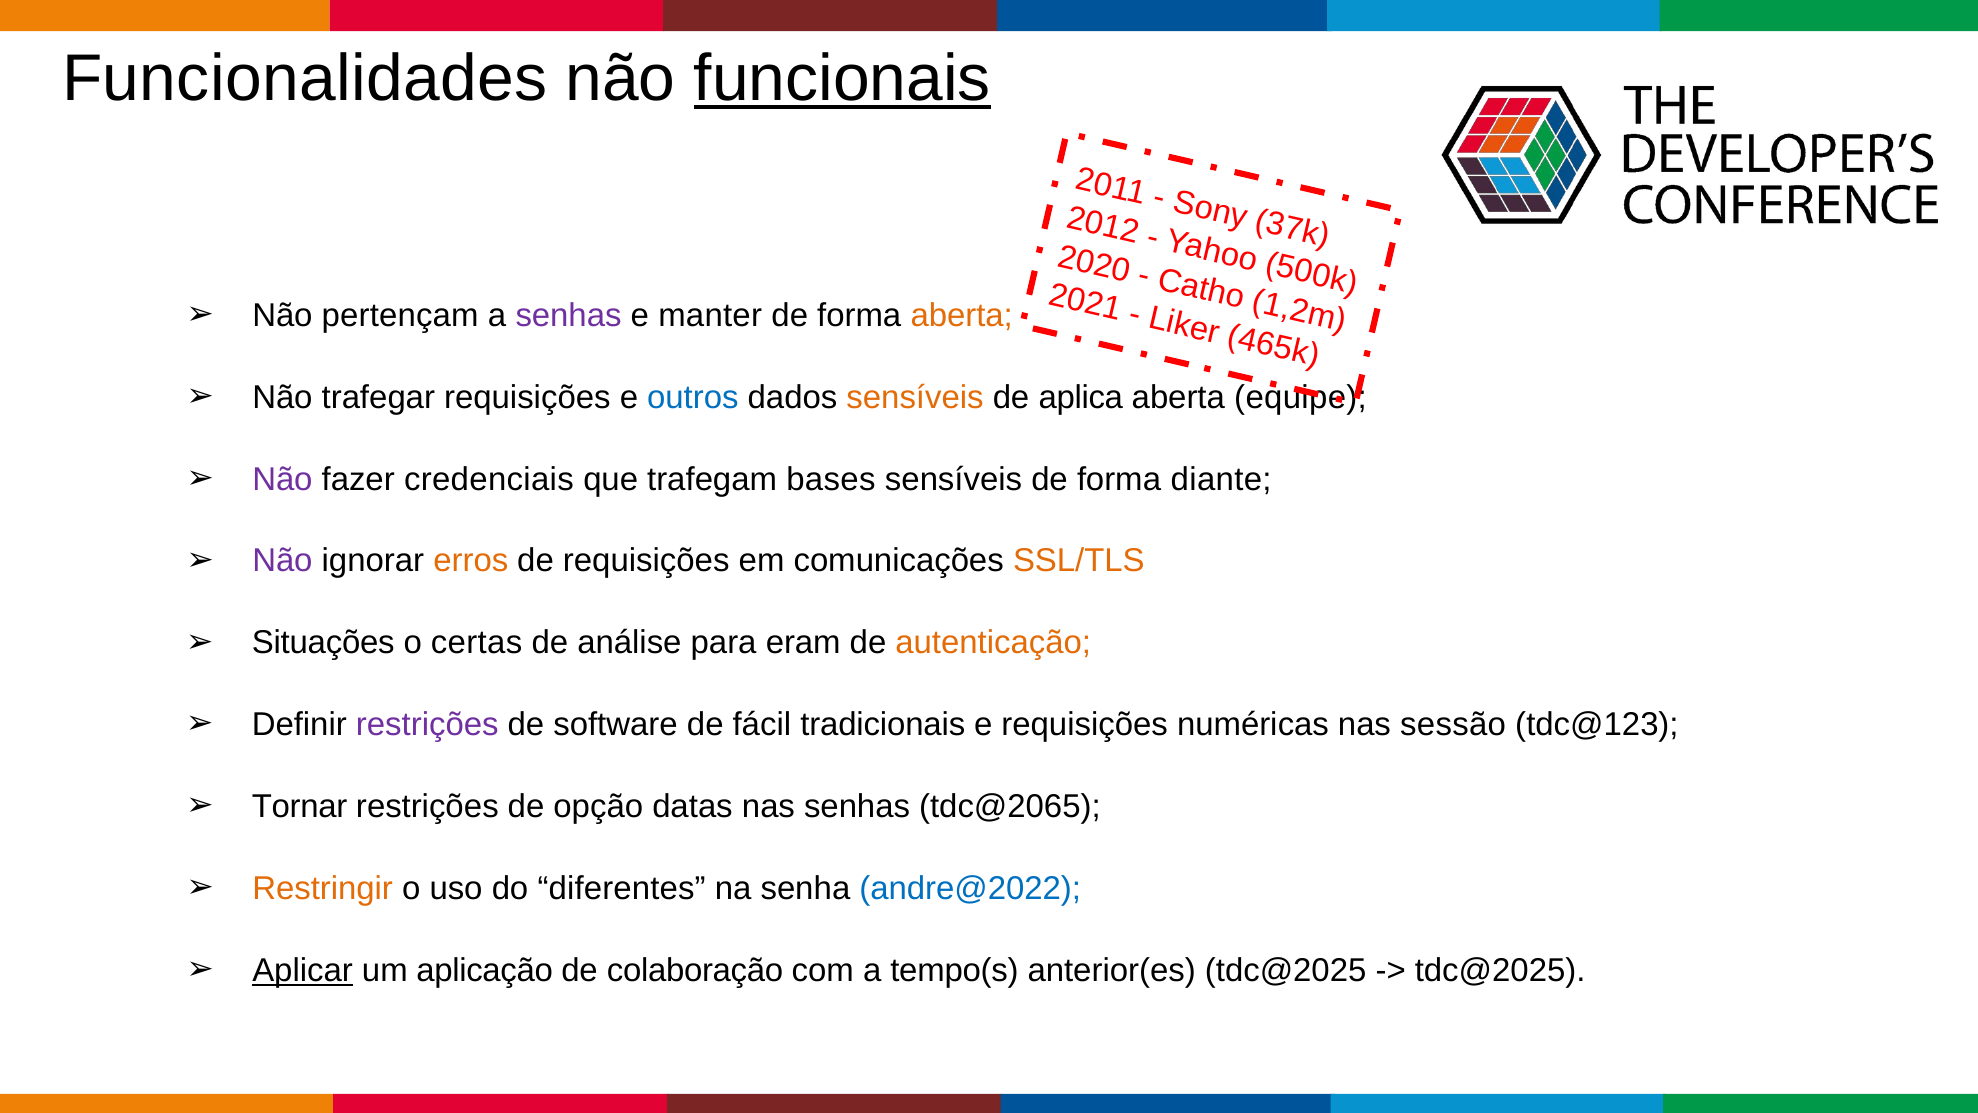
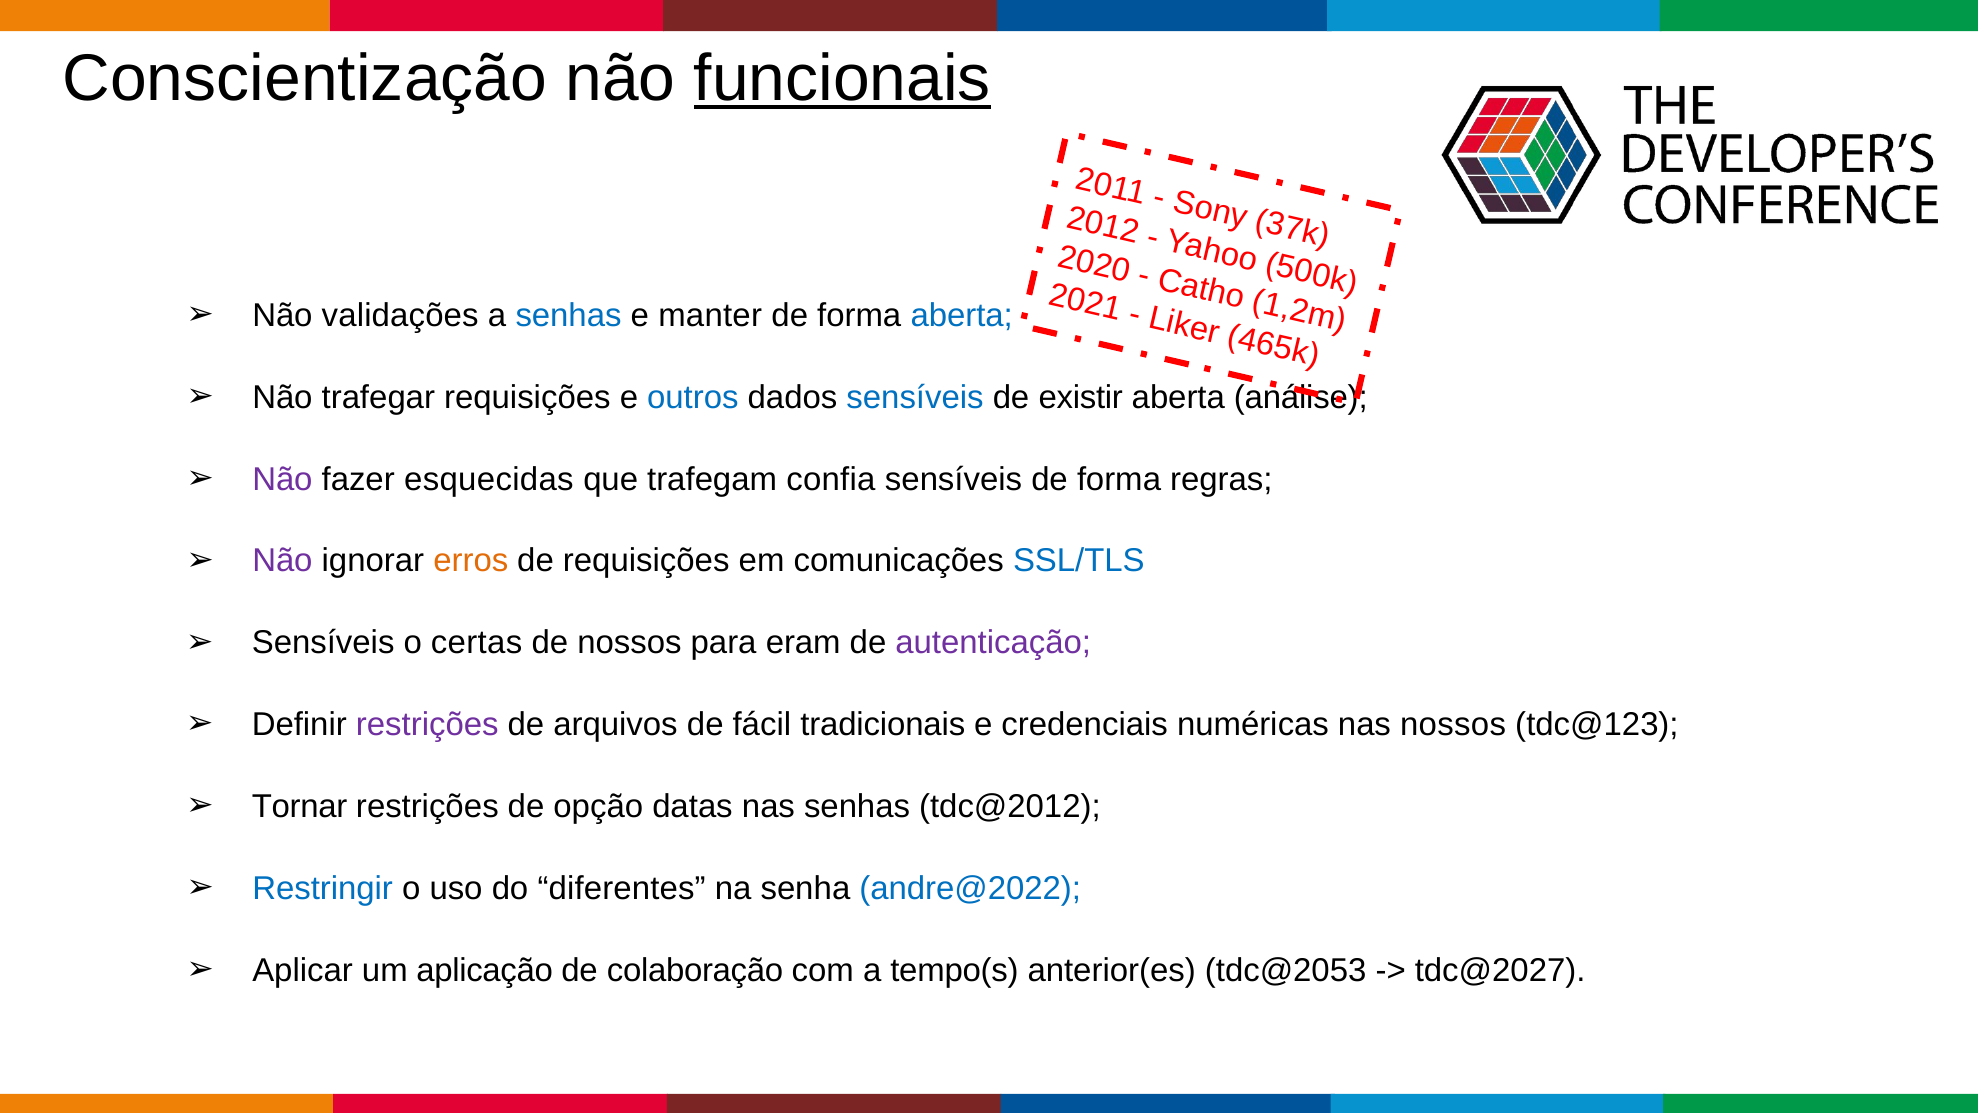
Funcionalidades: Funcionalidades -> Conscientização (305, 79)
pertençam: pertençam -> validações (400, 315)
senhas colour: purple -> blue (569, 315)
aberta colour: orange -> blue (962, 315)
sensíveis colour: orange -> blue (915, 397)
aplica: aplica -> existir (1081, 397)
equipe: equipe -> análise (1301, 397)
credenciais: credenciais -> esquecidas (489, 479)
bases: bases -> confia (831, 479)
diante: diante -> regras (1221, 479)
SSL/TLS colour: orange -> blue (1079, 561)
Situações: Situações -> Sensíveis (323, 643)
de análise: análise -> nossos (629, 643)
autenticação colour: orange -> purple (993, 643)
software: software -> arquivos (615, 725)
e requisições: requisições -> credenciais (1085, 725)
nas sessão: sessão -> nossos (1453, 725)
tdc@2065: tdc@2065 -> tdc@2012 (1010, 806)
Restringir colour: orange -> blue (323, 888)
Aplicar underline: present -> none (303, 970)
anterior(es tdc@2025: tdc@2025 -> tdc@2053 (1286, 970)
tdc@2025: tdc@2025 -> tdc@2027 (1500, 970)
